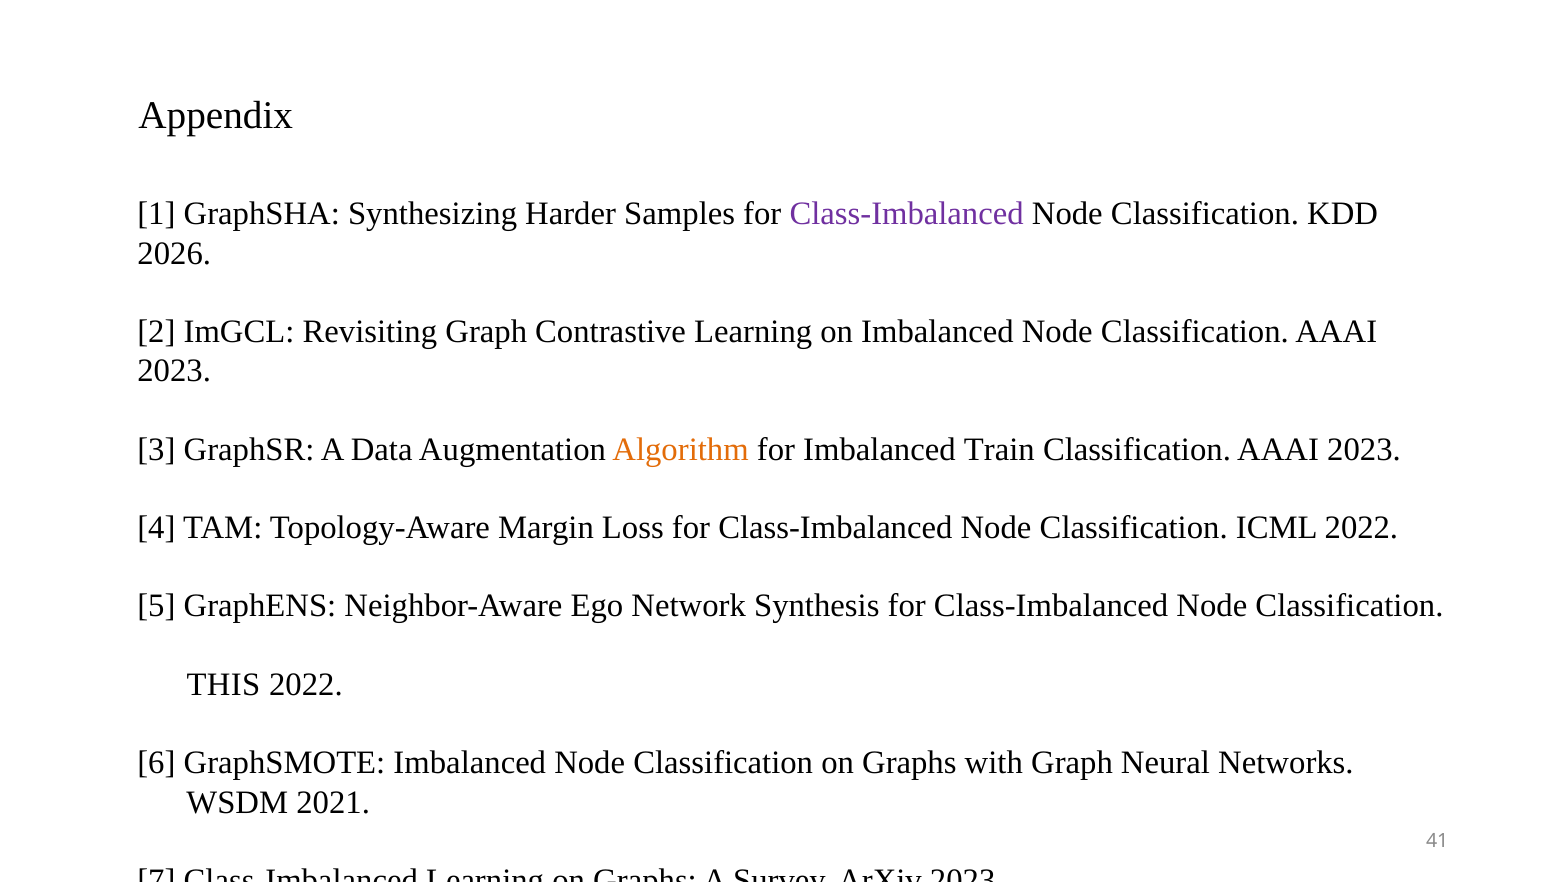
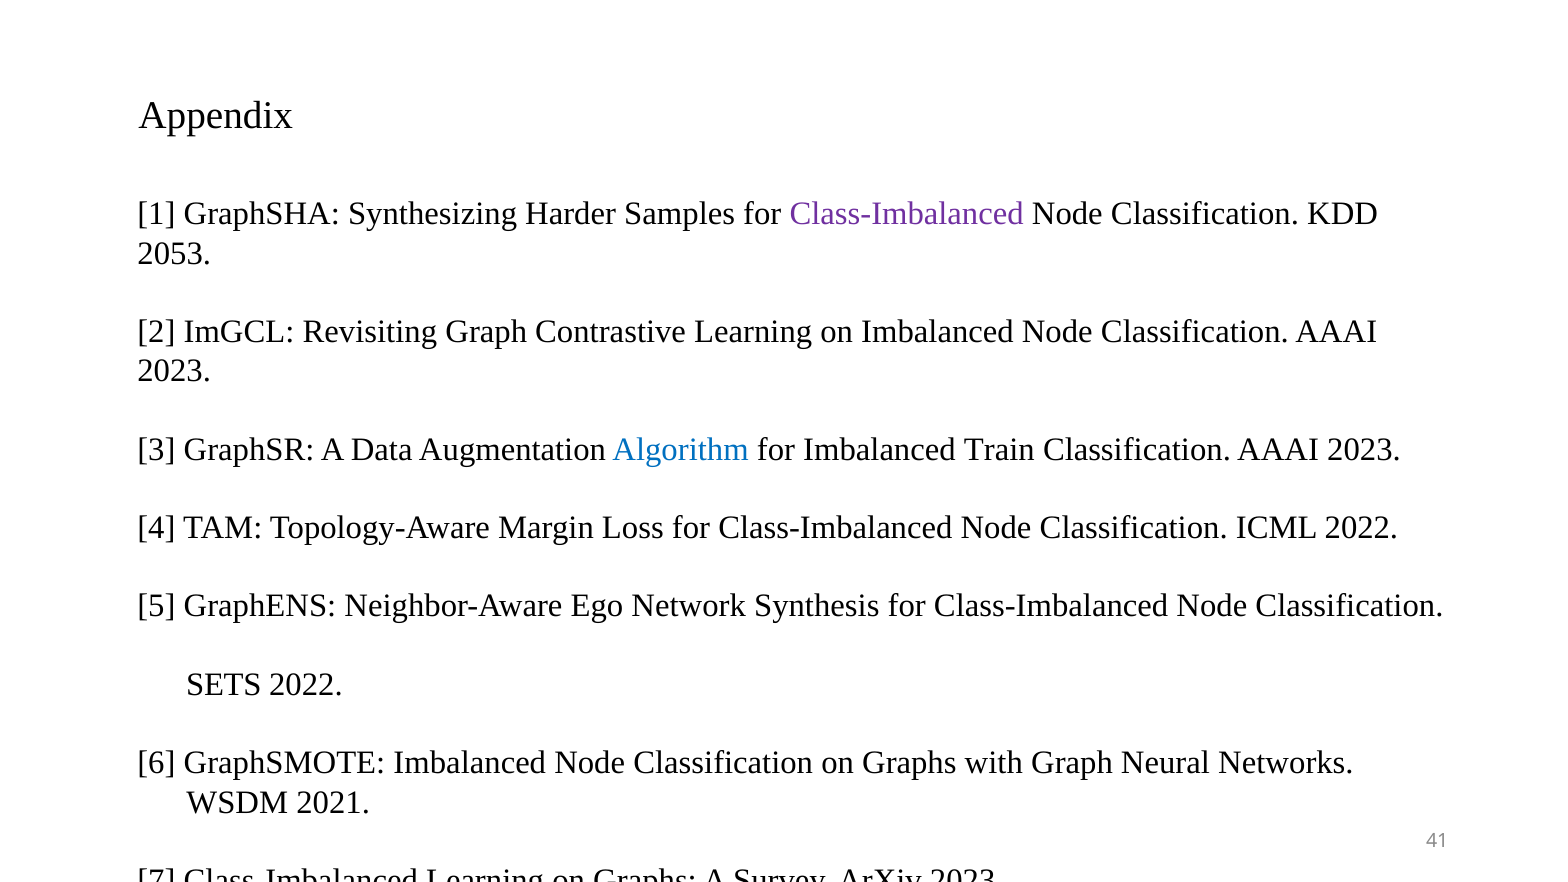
2026: 2026 -> 2053 (174, 253)
Algorithm colour: orange -> blue (681, 449)
THIS: THIS -> SETS (224, 685)
